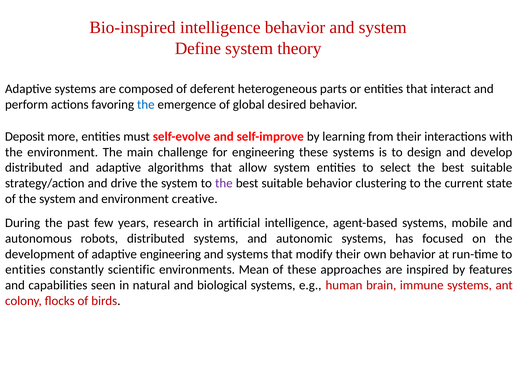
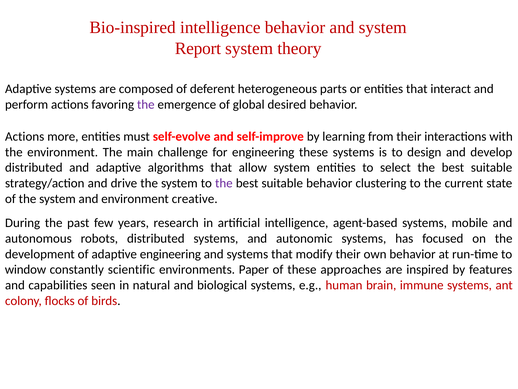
Define: Define -> Report (198, 48)
the colour: blue -> purple (146, 104)
Deposit: Deposit -> Actions (25, 136)
entities: entities -> window (25, 269)
Mean: Mean -> Paper (254, 269)
